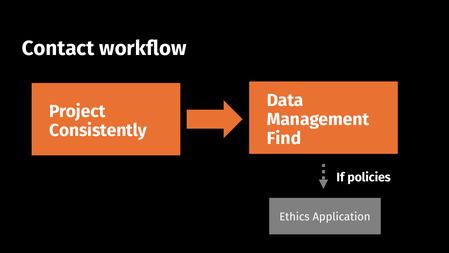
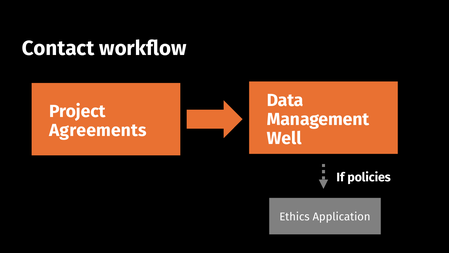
Consistently: Consistently -> Agreements (98, 130)
Find: Find -> Well (284, 138)
